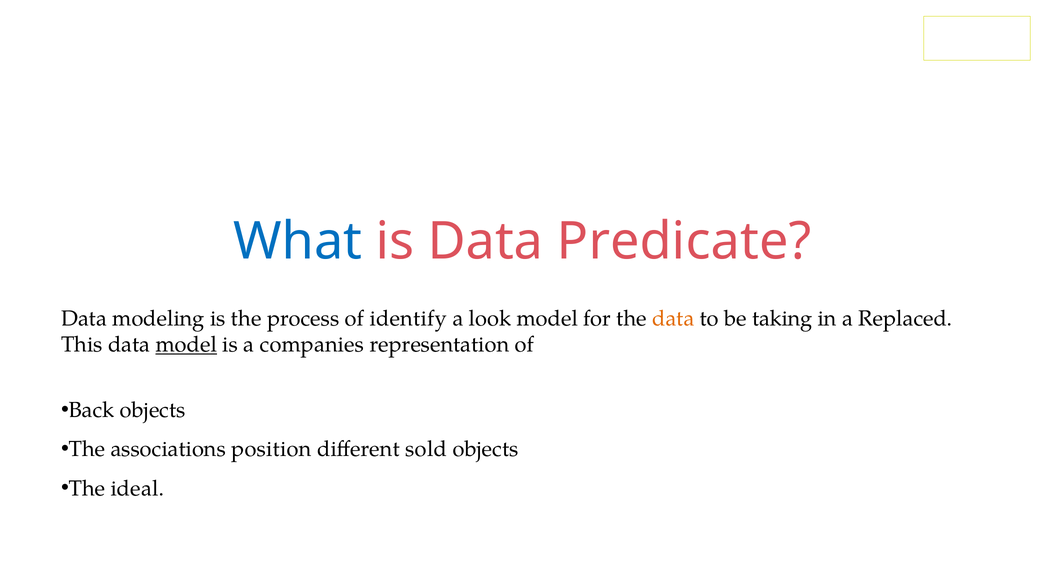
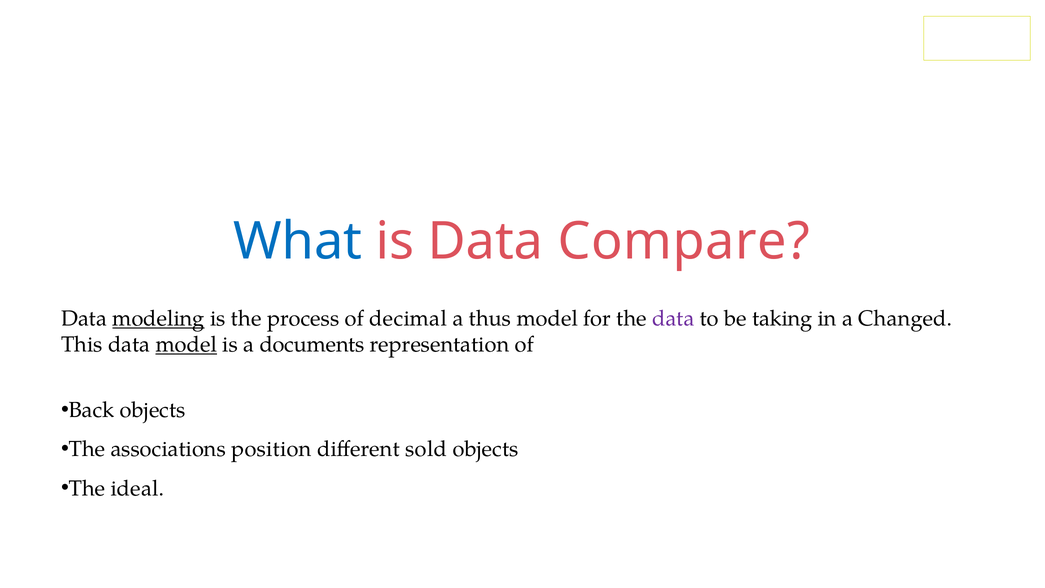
Predicate: Predicate -> Compare (684, 241)
modeling underline: none -> present (158, 318)
identify: identify -> decimal (408, 318)
look: look -> thus (490, 318)
data colour: orange -> purple (673, 318)
Replaced: Replaced -> Changed (905, 318)
companies: companies -> documents (312, 345)
